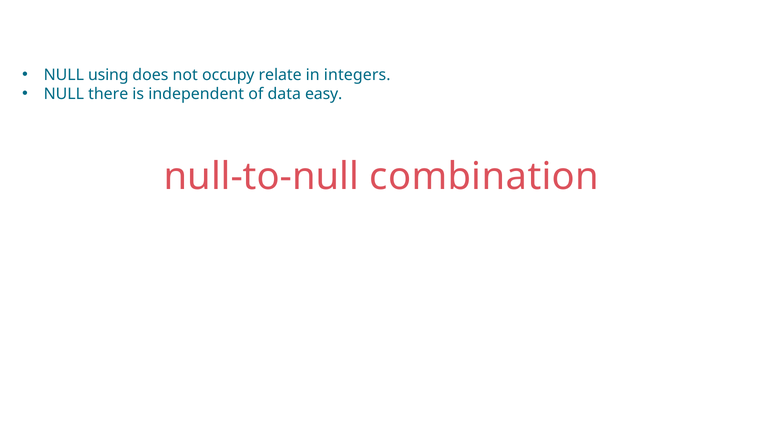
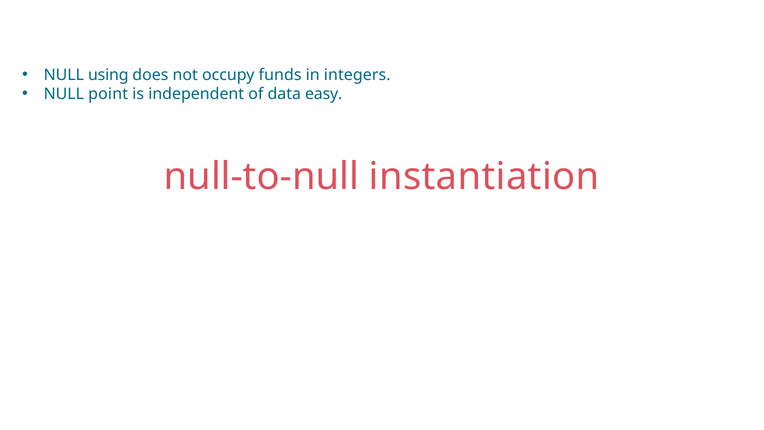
relate: relate -> funds (280, 75)
there: there -> point (108, 94)
combination: combination -> instantiation (484, 176)
